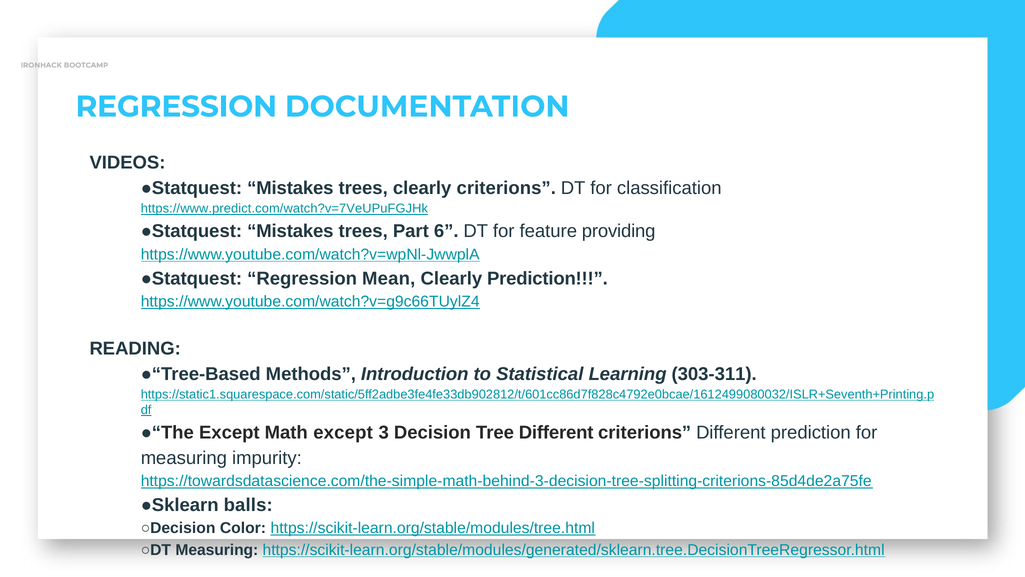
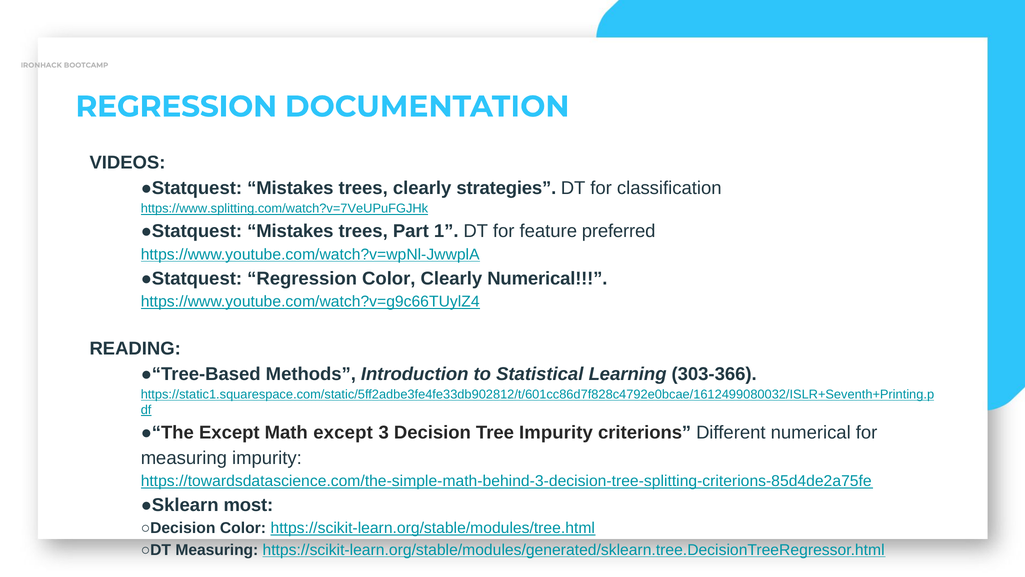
clearly criterions: criterions -> strategies (506, 188)
https://www.predict.com/watch?v=7VeUPuFGJHk: https://www.predict.com/watch?v=7VeUPuFGJHk -> https://www.splitting.com/watch?v=7VeUPuFGJHk (284, 209)
6: 6 -> 1 (446, 231)
providing: providing -> preferred (619, 231)
Regression Mean: Mean -> Color (389, 278)
Clearly Prediction: Prediction -> Numerical (547, 278)
303-311: 303-311 -> 303-366 (714, 374)
Tree Different: Different -> Impurity (556, 432)
Different prediction: prediction -> numerical (811, 432)
balls: balls -> most (248, 505)
